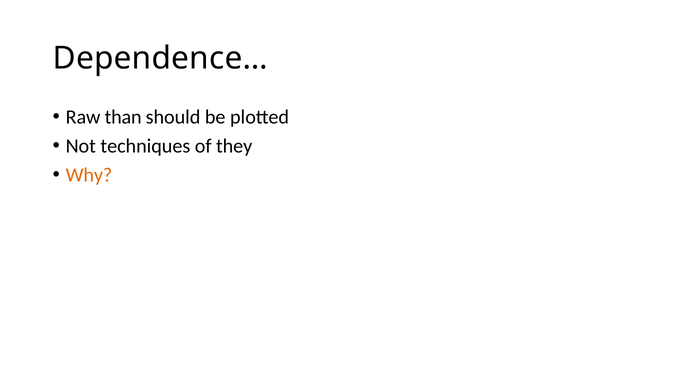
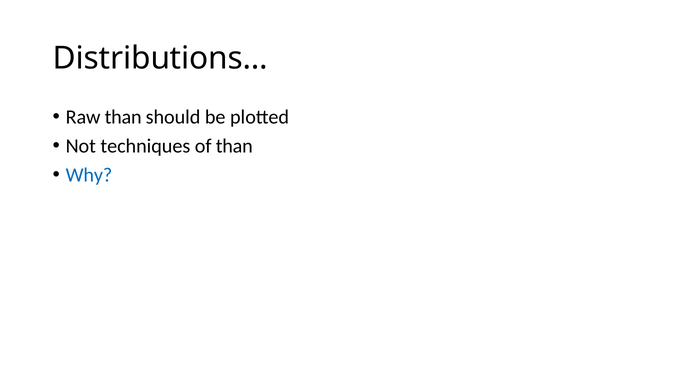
Dependence…: Dependence… -> Distributions… (160, 58)
of they: they -> than (234, 146)
Why colour: orange -> blue (89, 175)
